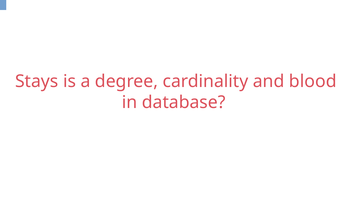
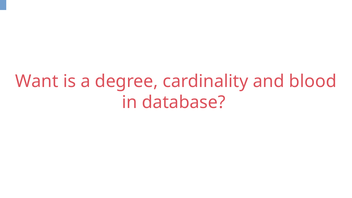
Stays: Stays -> Want (37, 81)
